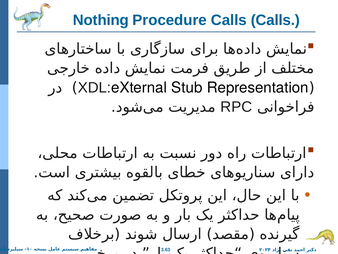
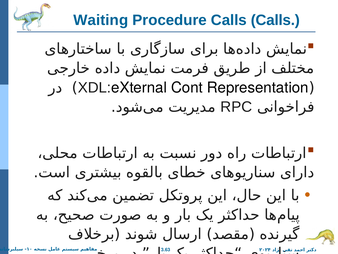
Nothing: Nothing -> Waiting (101, 20)
Stub: Stub -> Cont (187, 87)
